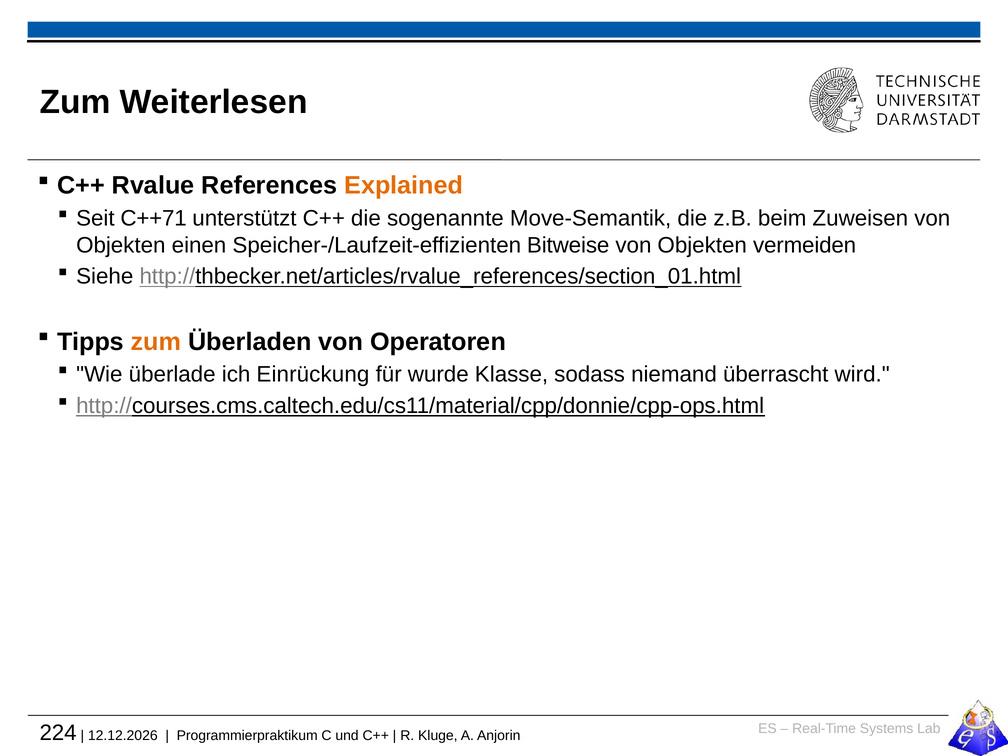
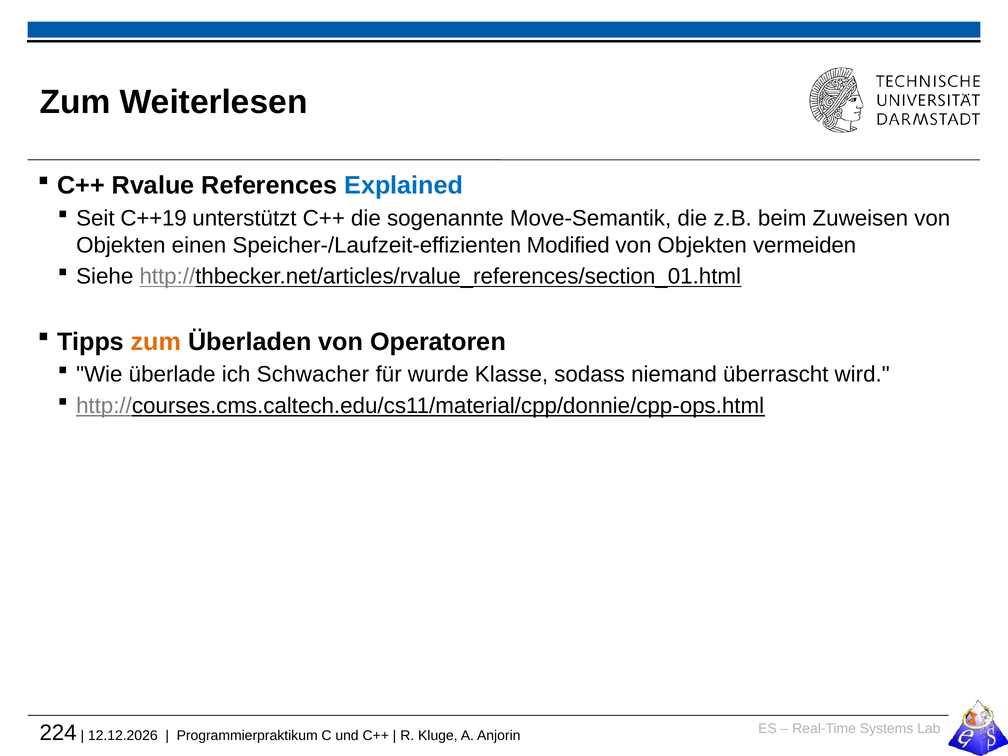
Explained colour: orange -> blue (404, 186)
C++71: C++71 -> C++19 (154, 218)
Bitweise: Bitweise -> Modified (568, 245)
Einrückung: Einrückung -> Schwacher (313, 375)
